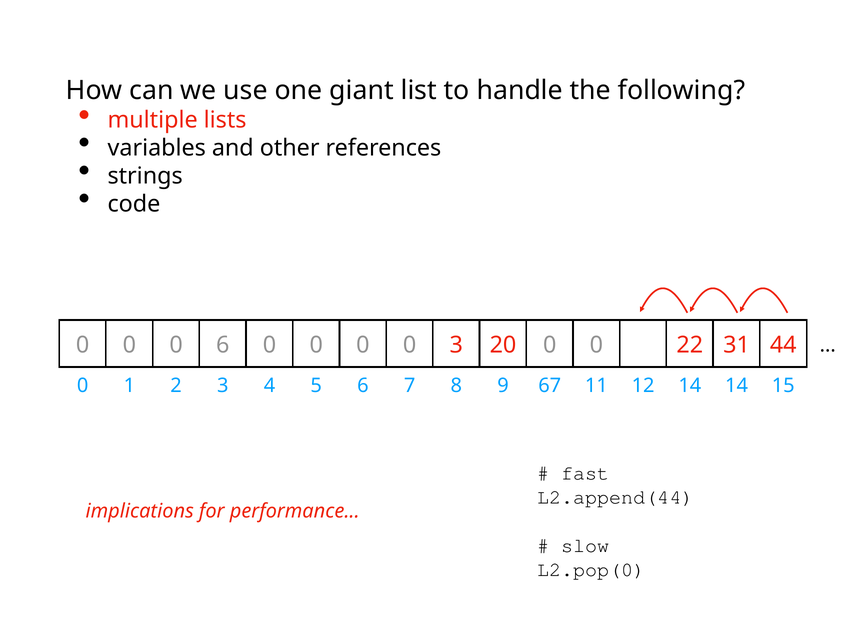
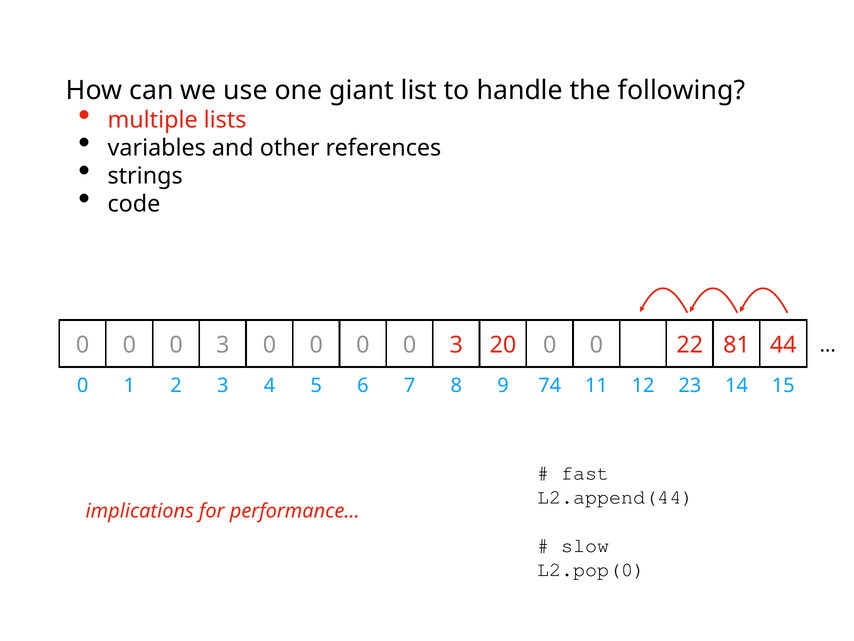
6: 6 -> 3 (223, 345)
31: 31 -> 81 (737, 345)
67: 67 -> 74 (550, 385)
4 14: 14 -> 23 (690, 385)
